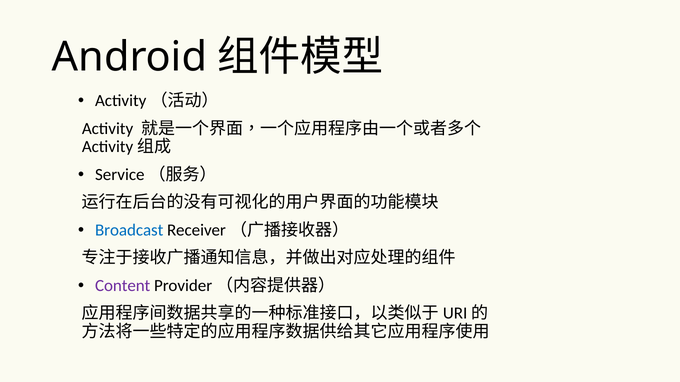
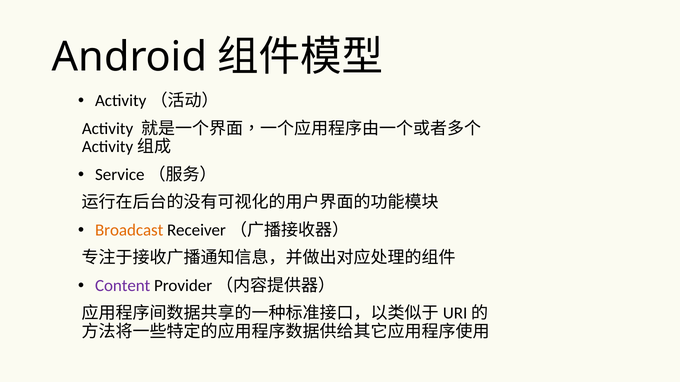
Broadcast colour: blue -> orange (129, 230)
